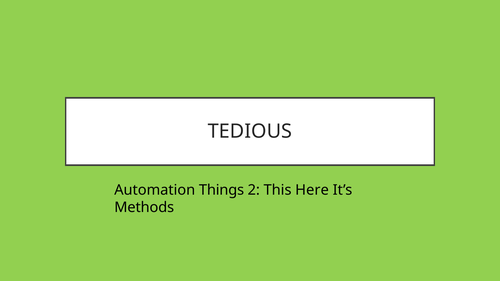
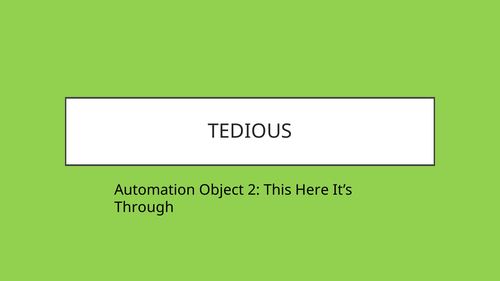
Things: Things -> Object (221, 190)
Methods: Methods -> Through (144, 208)
